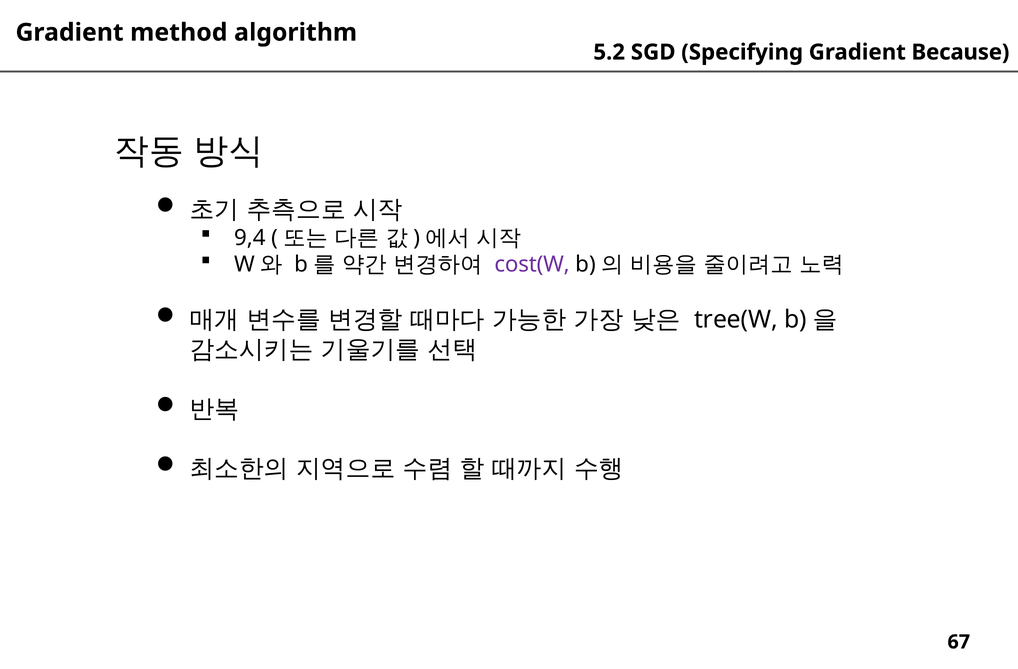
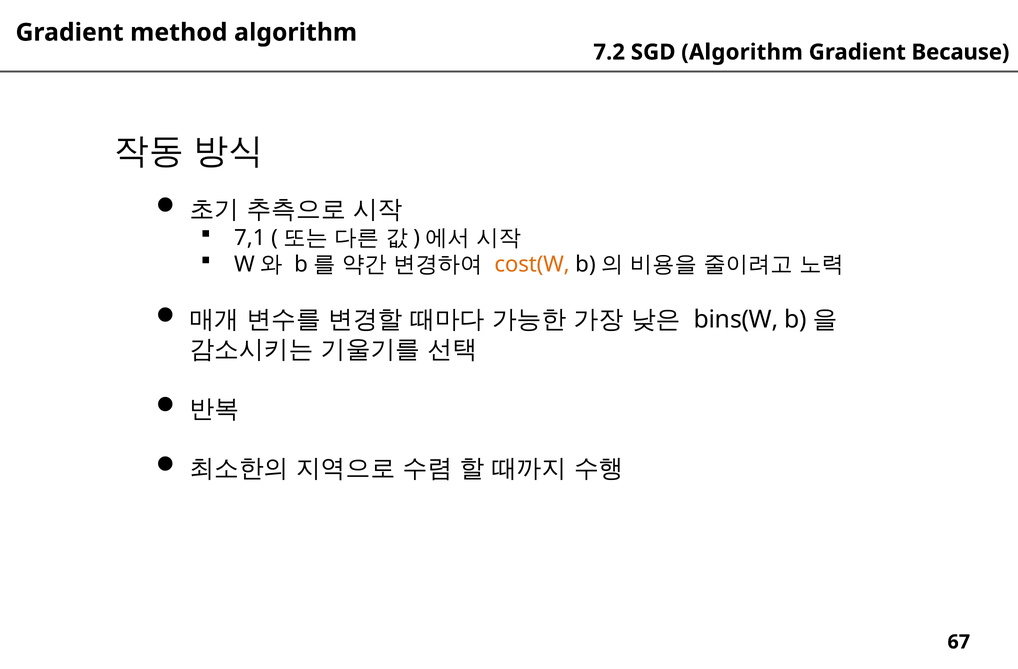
5.2: 5.2 -> 7.2 (609, 52)
SGD Specifying: Specifying -> Algorithm (742, 52)
9,4: 9,4 -> 7,1 (250, 238)
cost(W colour: purple -> orange (532, 264)
tree(W: tree(W -> bins(W (736, 320)
